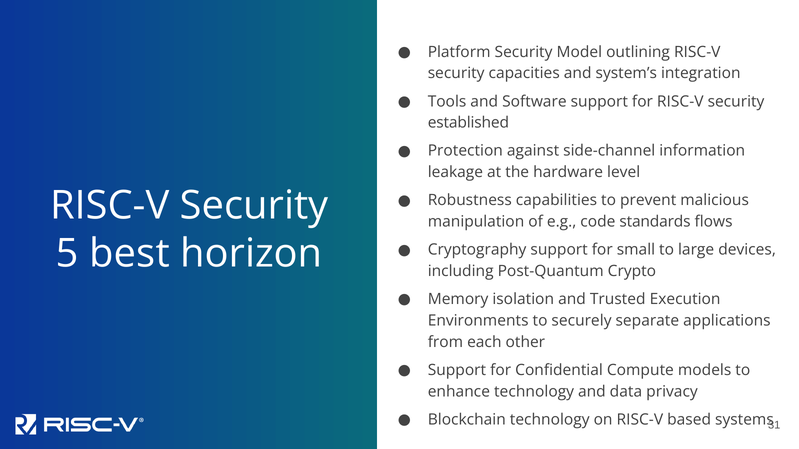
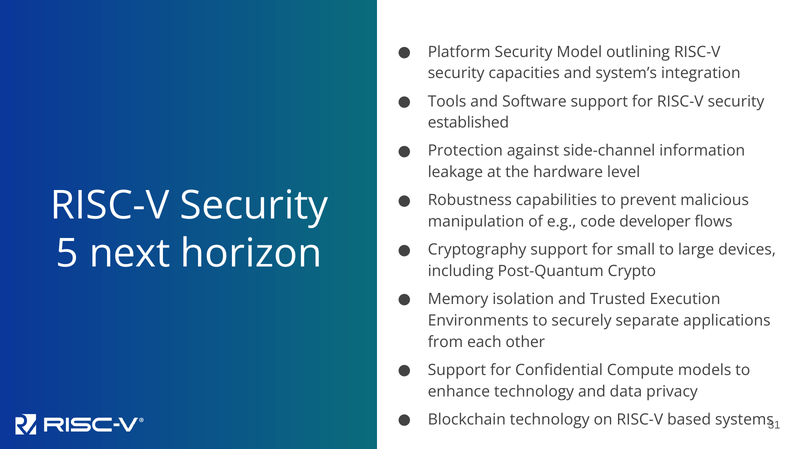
standards: standards -> developer (655, 222)
best: best -> next (130, 254)
